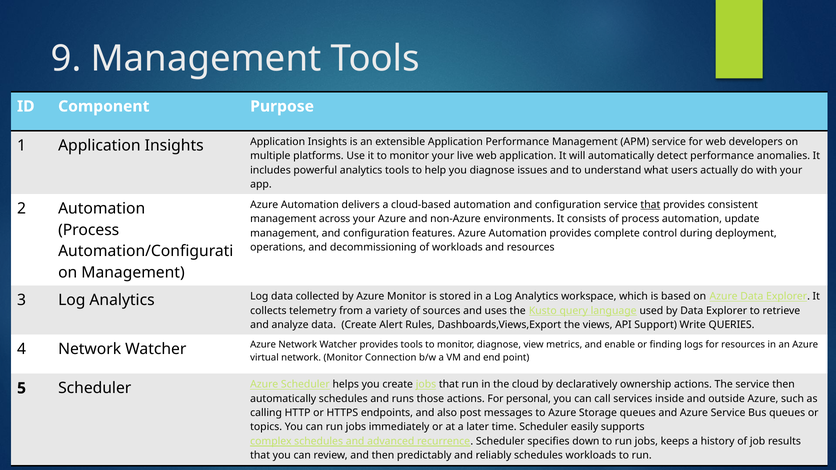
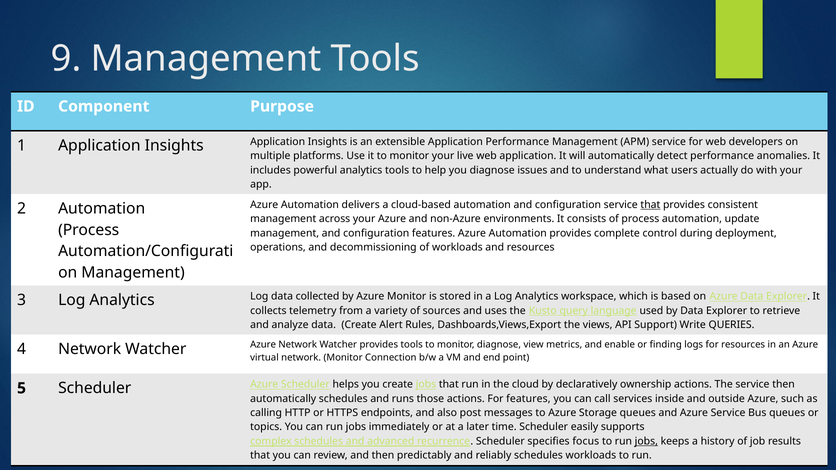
For personal: personal -> features (528, 399)
down: down -> focus (586, 441)
jobs underline: none -> present (646, 441)
